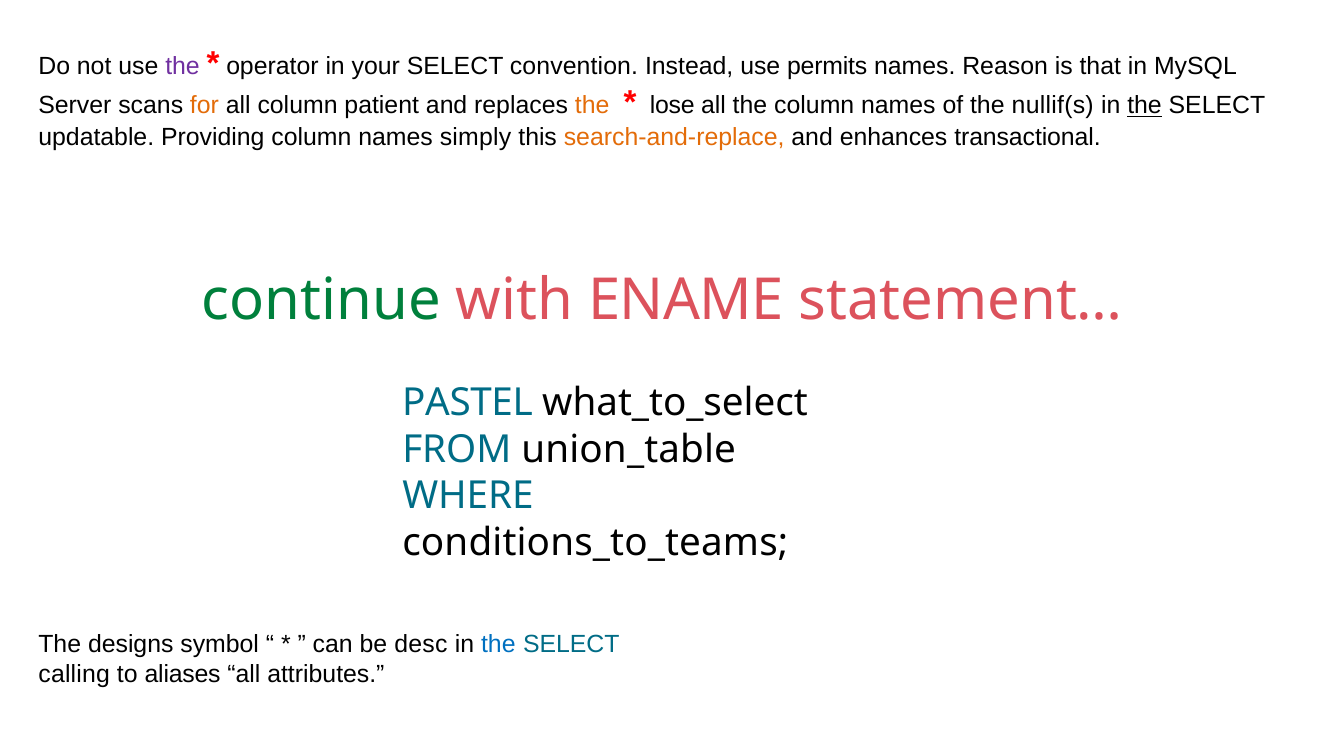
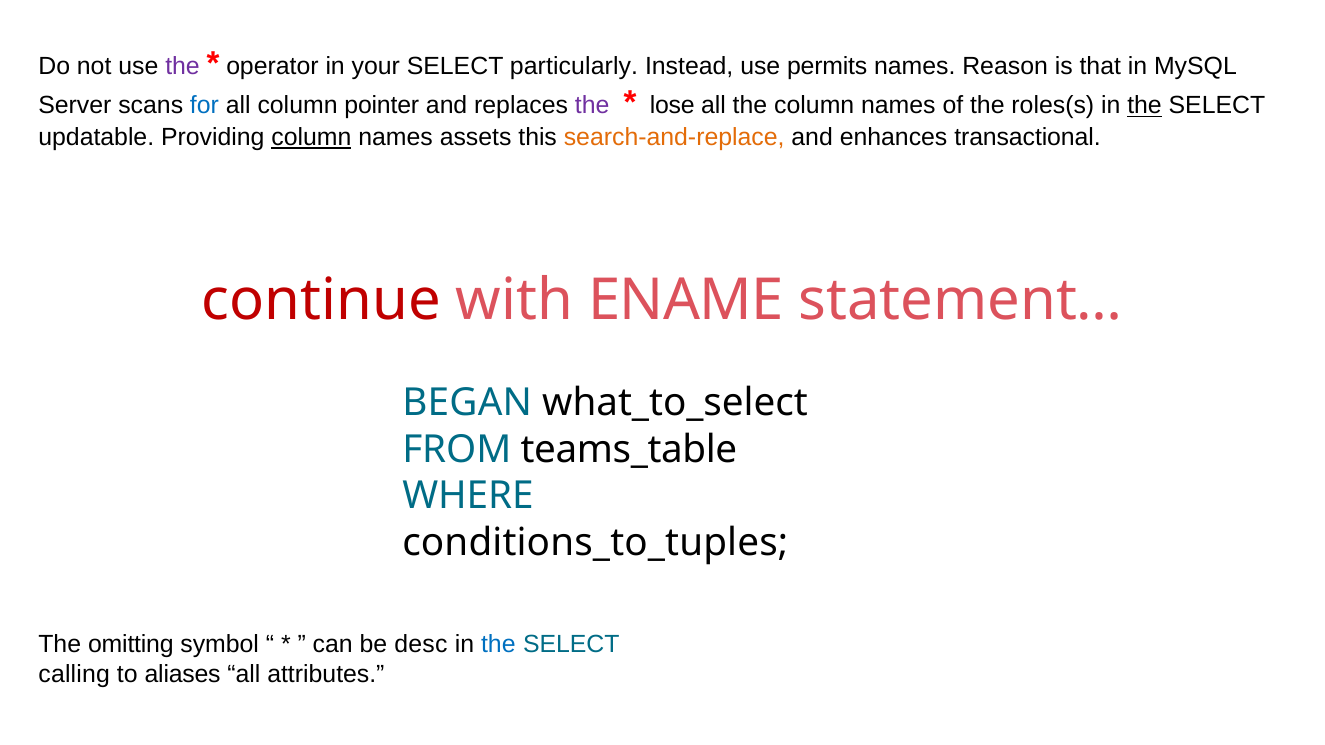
convention: convention -> particularly (574, 66)
for colour: orange -> blue (204, 106)
patient: patient -> pointer (382, 106)
the colour: orange -> purple (592, 106)
nullif(s: nullif(s -> roles(s (1053, 106)
column underline: none -> present (311, 137)
simply: simply -> assets (476, 137)
continue colour: green -> red (321, 300)
PASTEL: PASTEL -> BEGAN (467, 403)
union_table: union_table -> teams_table (629, 450)
conditions_to_teams: conditions_to_teams -> conditions_to_tuples (595, 543)
designs: designs -> omitting (131, 645)
